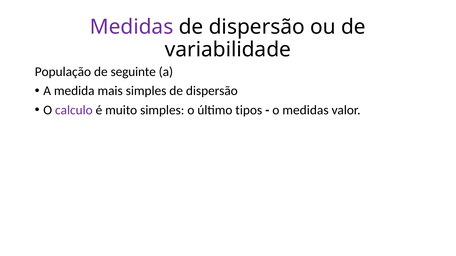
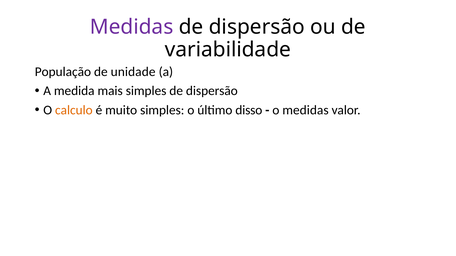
seguinte: seguinte -> unidade (133, 72)
calculo colour: purple -> orange (74, 110)
tipos: tipos -> disso (249, 110)
